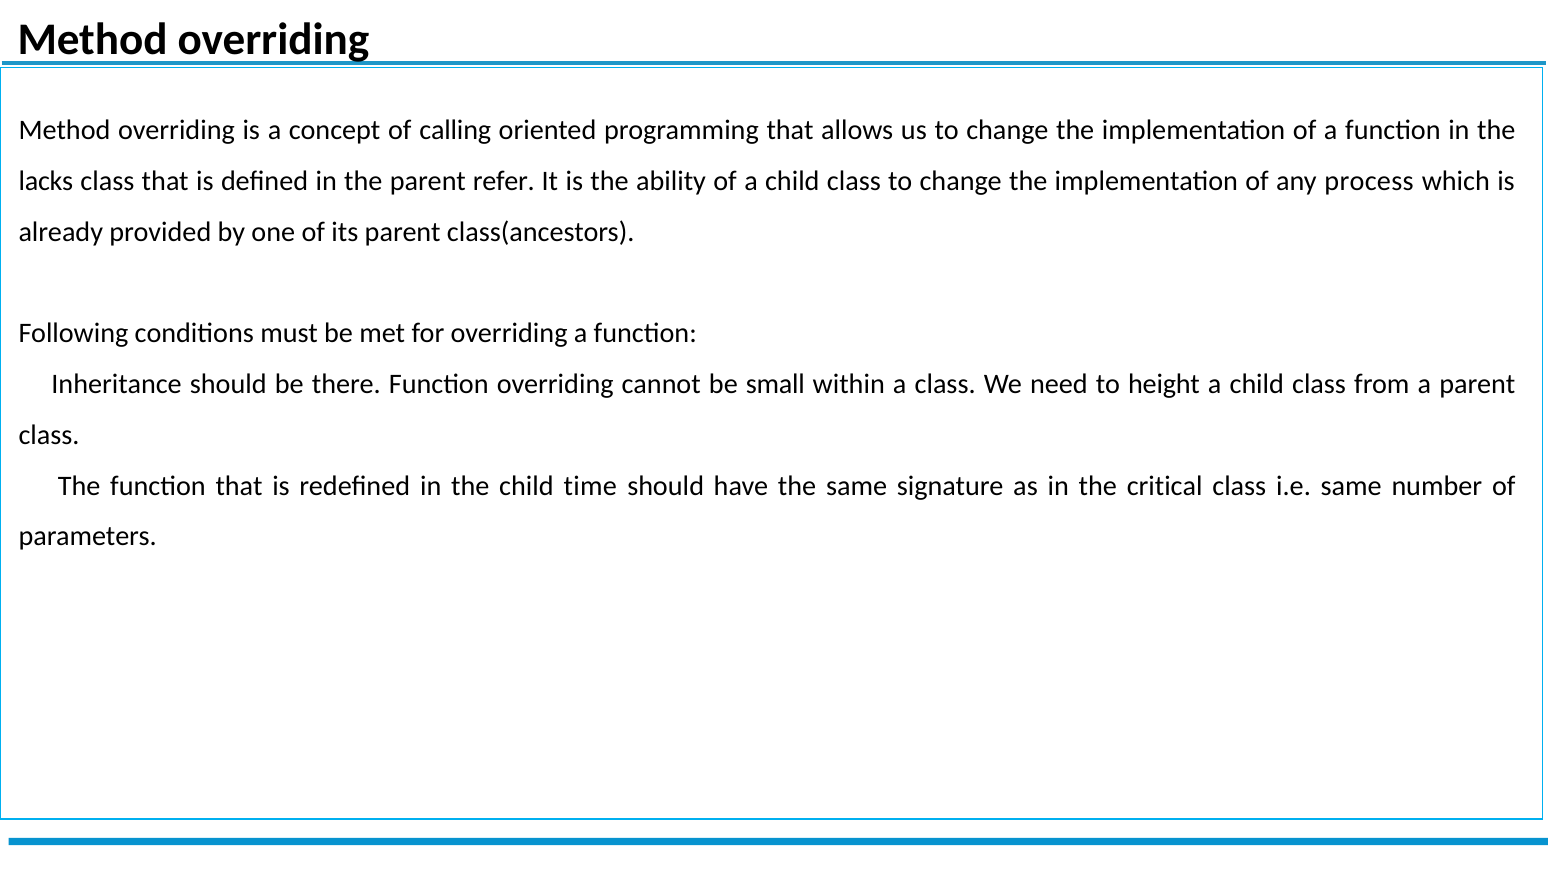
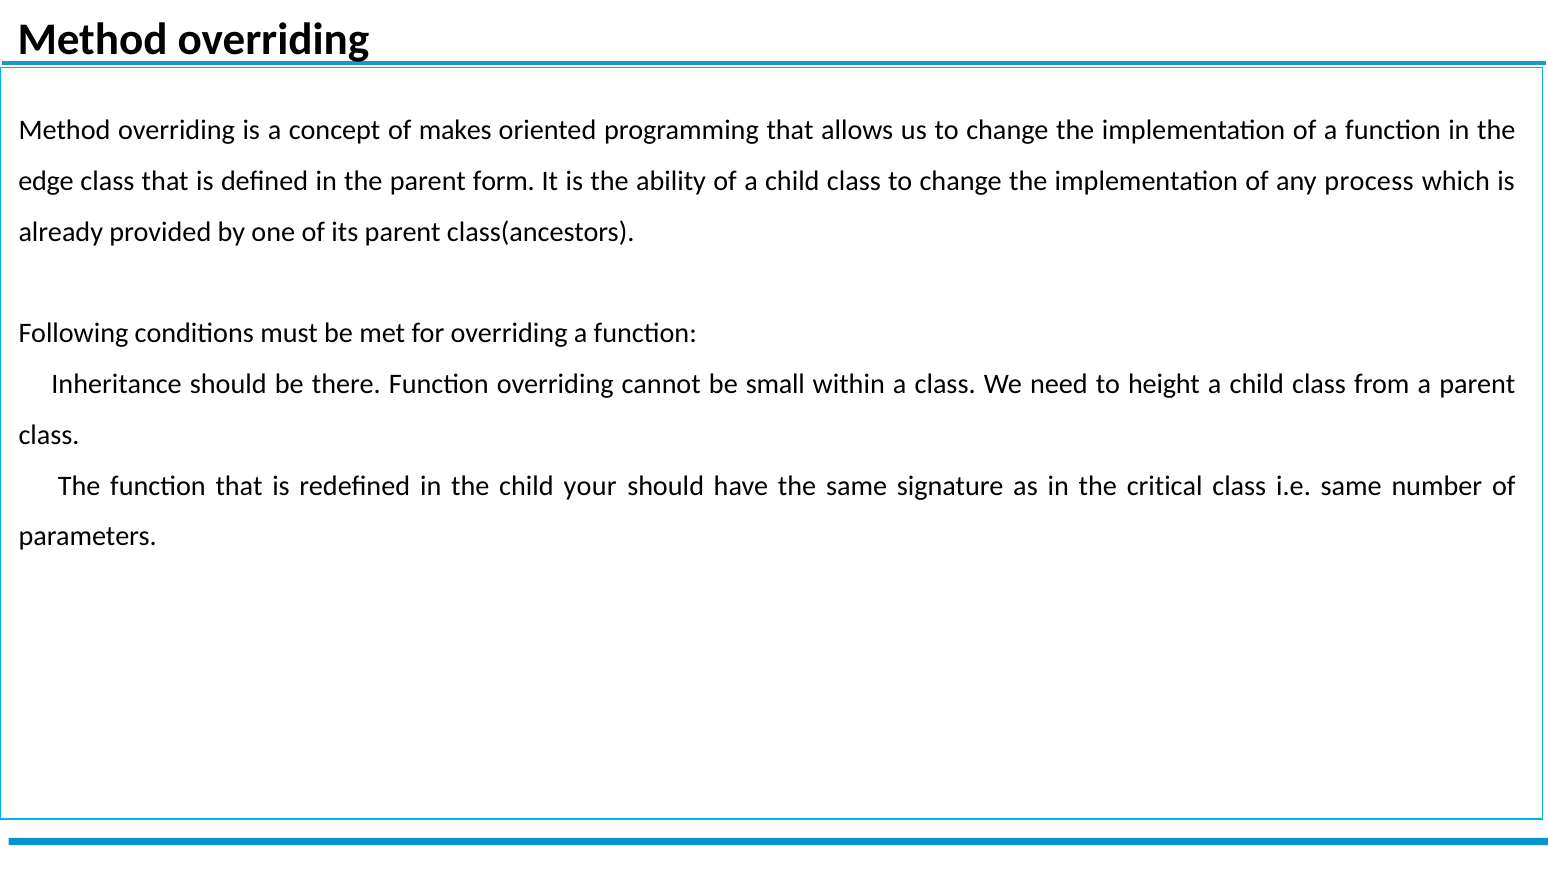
calling: calling -> makes (455, 130)
lacks: lacks -> edge (46, 181)
refer: refer -> form (504, 181)
time: time -> your (590, 486)
